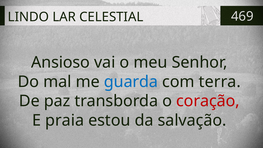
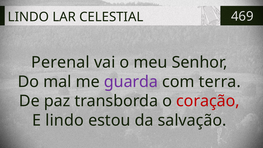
Ansioso: Ansioso -> Perenal (60, 62)
guarda colour: blue -> purple (131, 82)
E praia: praia -> lindo (65, 120)
